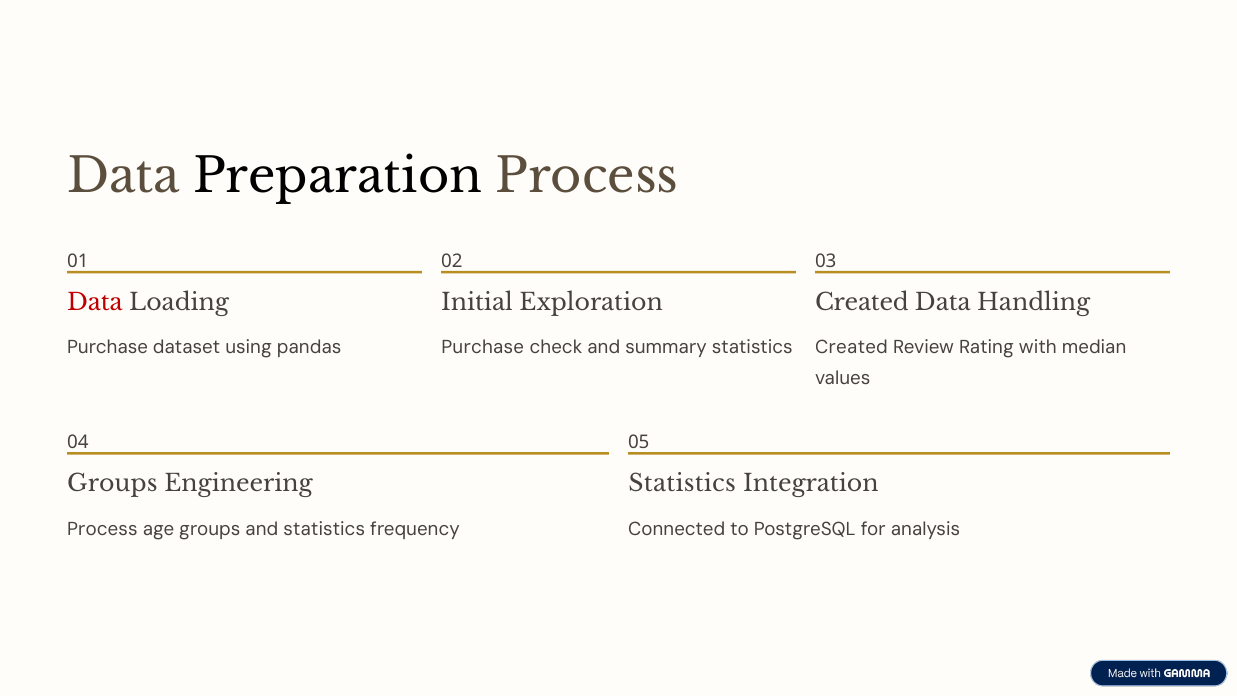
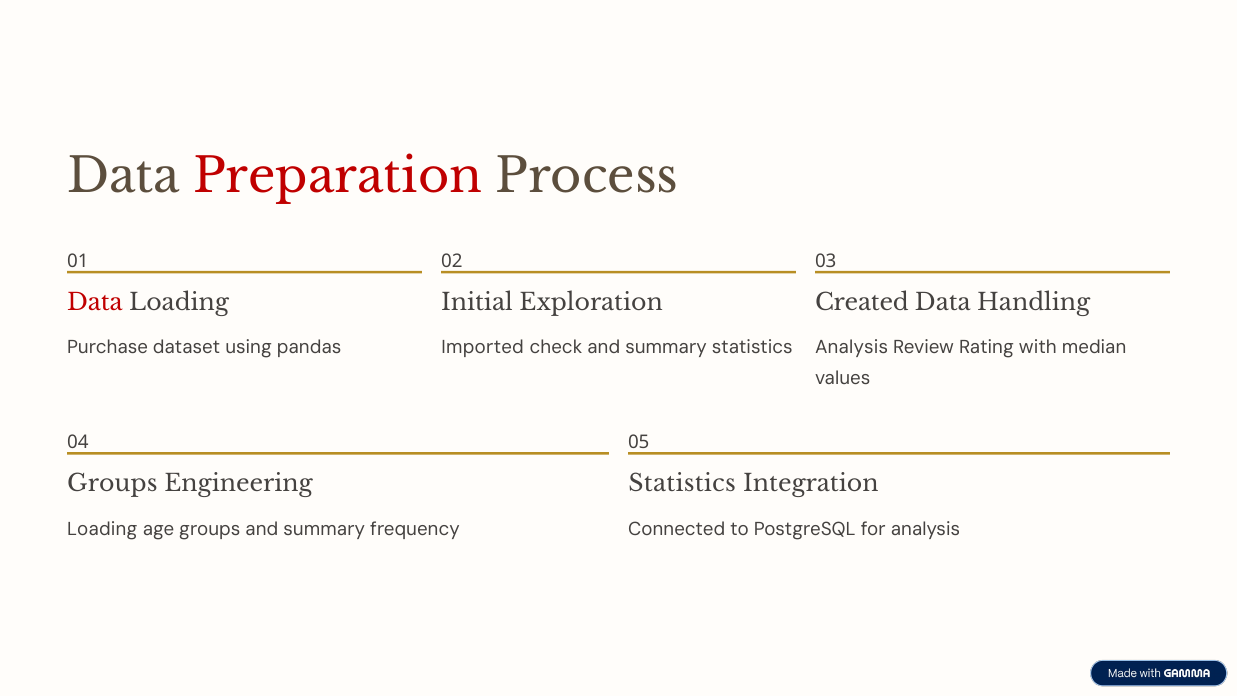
Preparation colour: black -> red (338, 177)
Purchase: Purchase -> Imported (483, 348)
Created: Created -> Analysis (852, 348)
Process: Process -> Loading (102, 529)
groups and statistics: statistics -> summary (324, 529)
